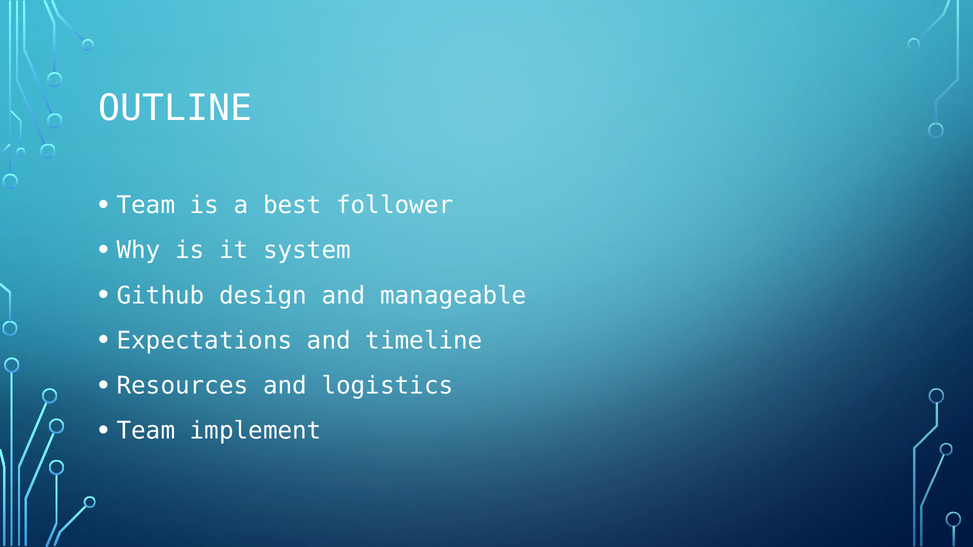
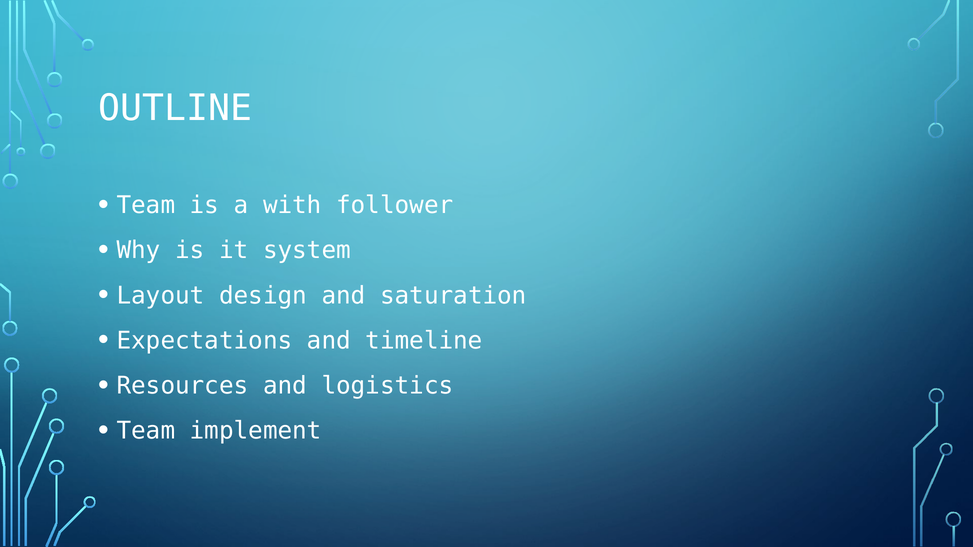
best: best -> with (292, 205)
Github: Github -> Layout (161, 296)
manageable: manageable -> saturation (453, 296)
